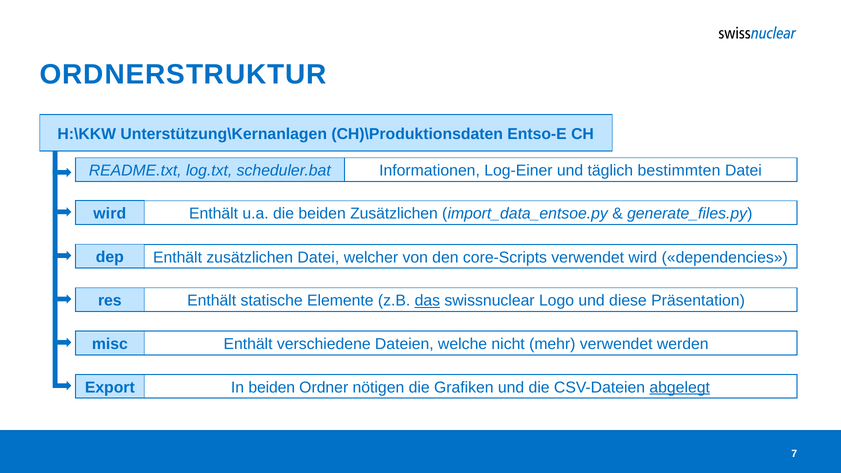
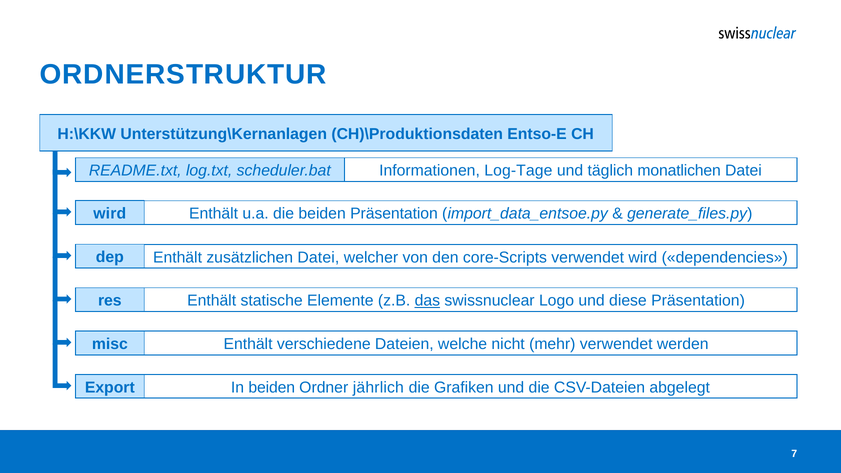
Log-Einer: Log-Einer -> Log-Tage (518, 171)
bestimmten: bestimmten -> monatlichen (679, 171)
beiden Zusätzlichen: Zusätzlichen -> Präsentation (394, 214)
nötigen: nötigen -> jährlich (378, 387)
abgelegt underline: present -> none (680, 387)
